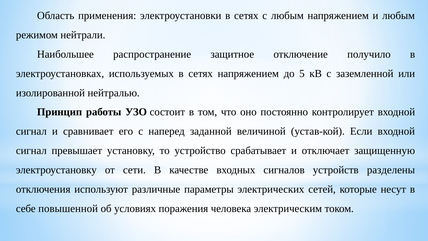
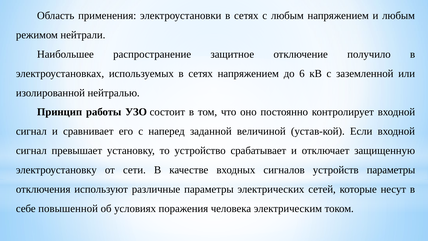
5: 5 -> 6 (302, 73)
устройств разделены: разделены -> параметры (391, 170)
